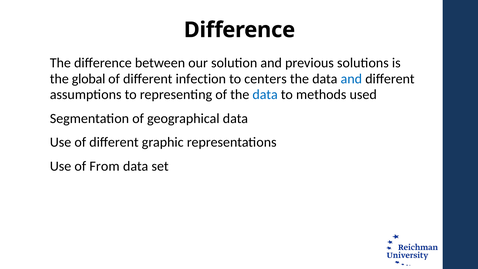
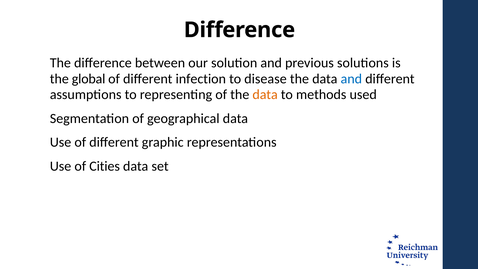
centers: centers -> disease (266, 79)
data colour: blue -> orange (265, 95)
From: From -> Cities (105, 166)
